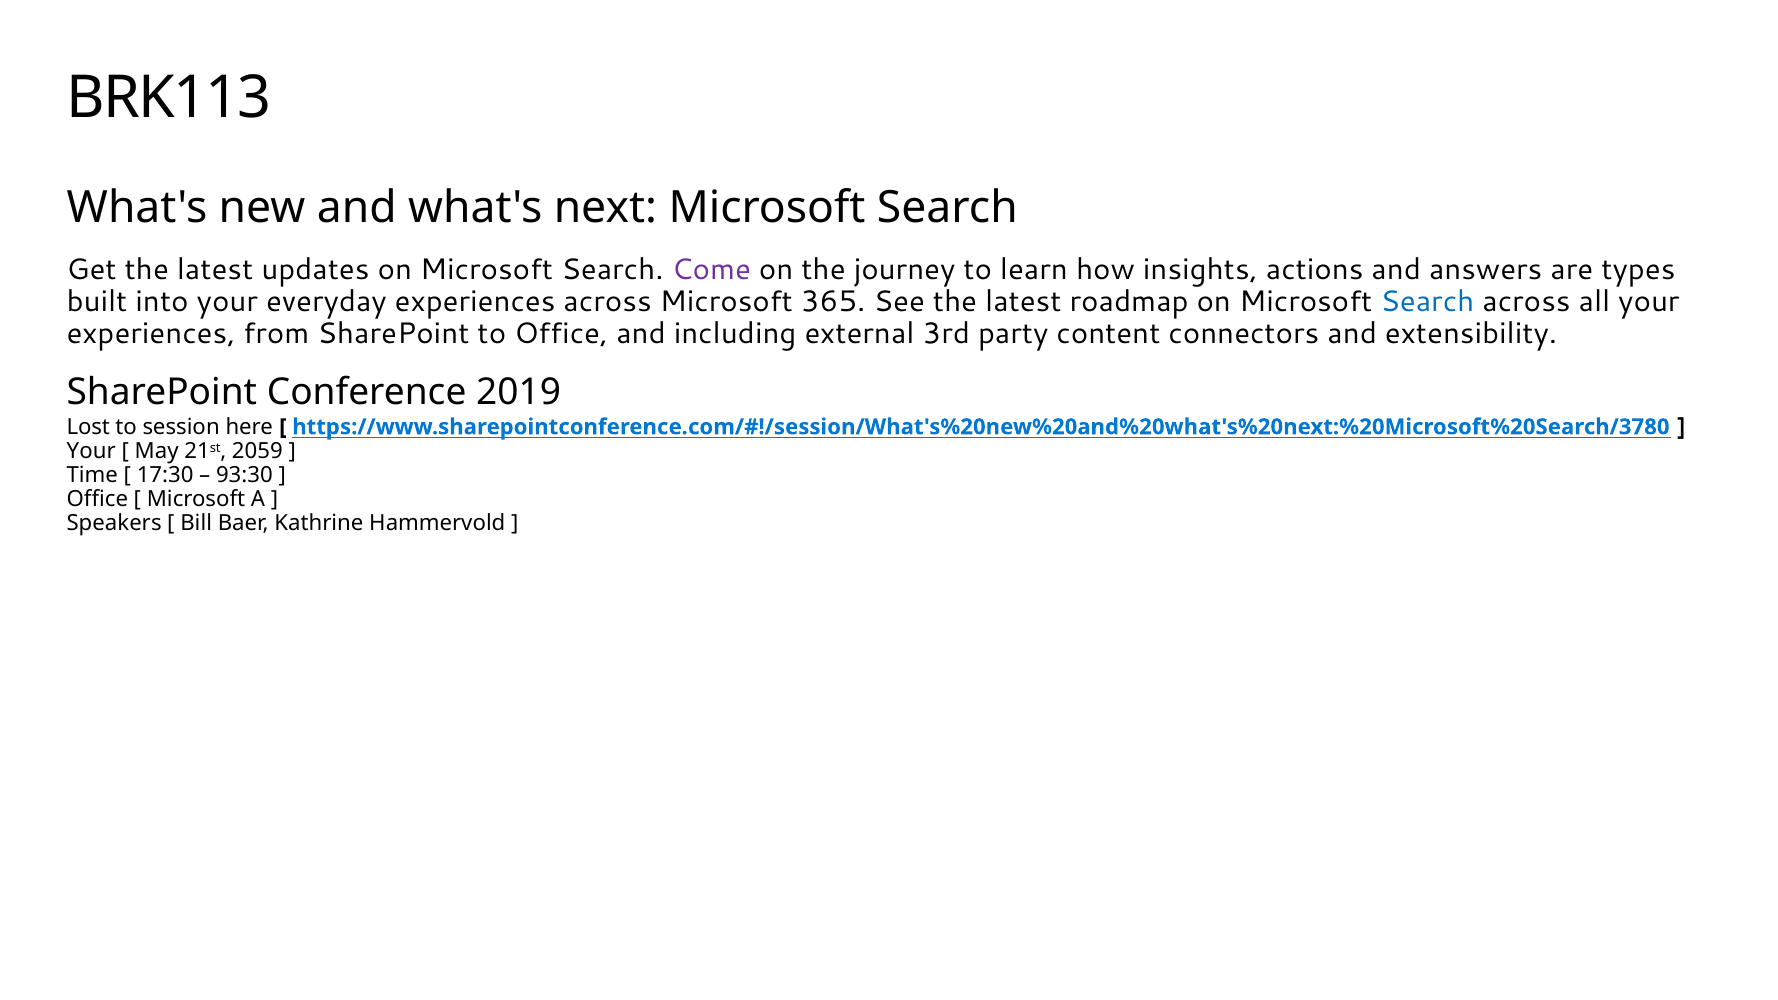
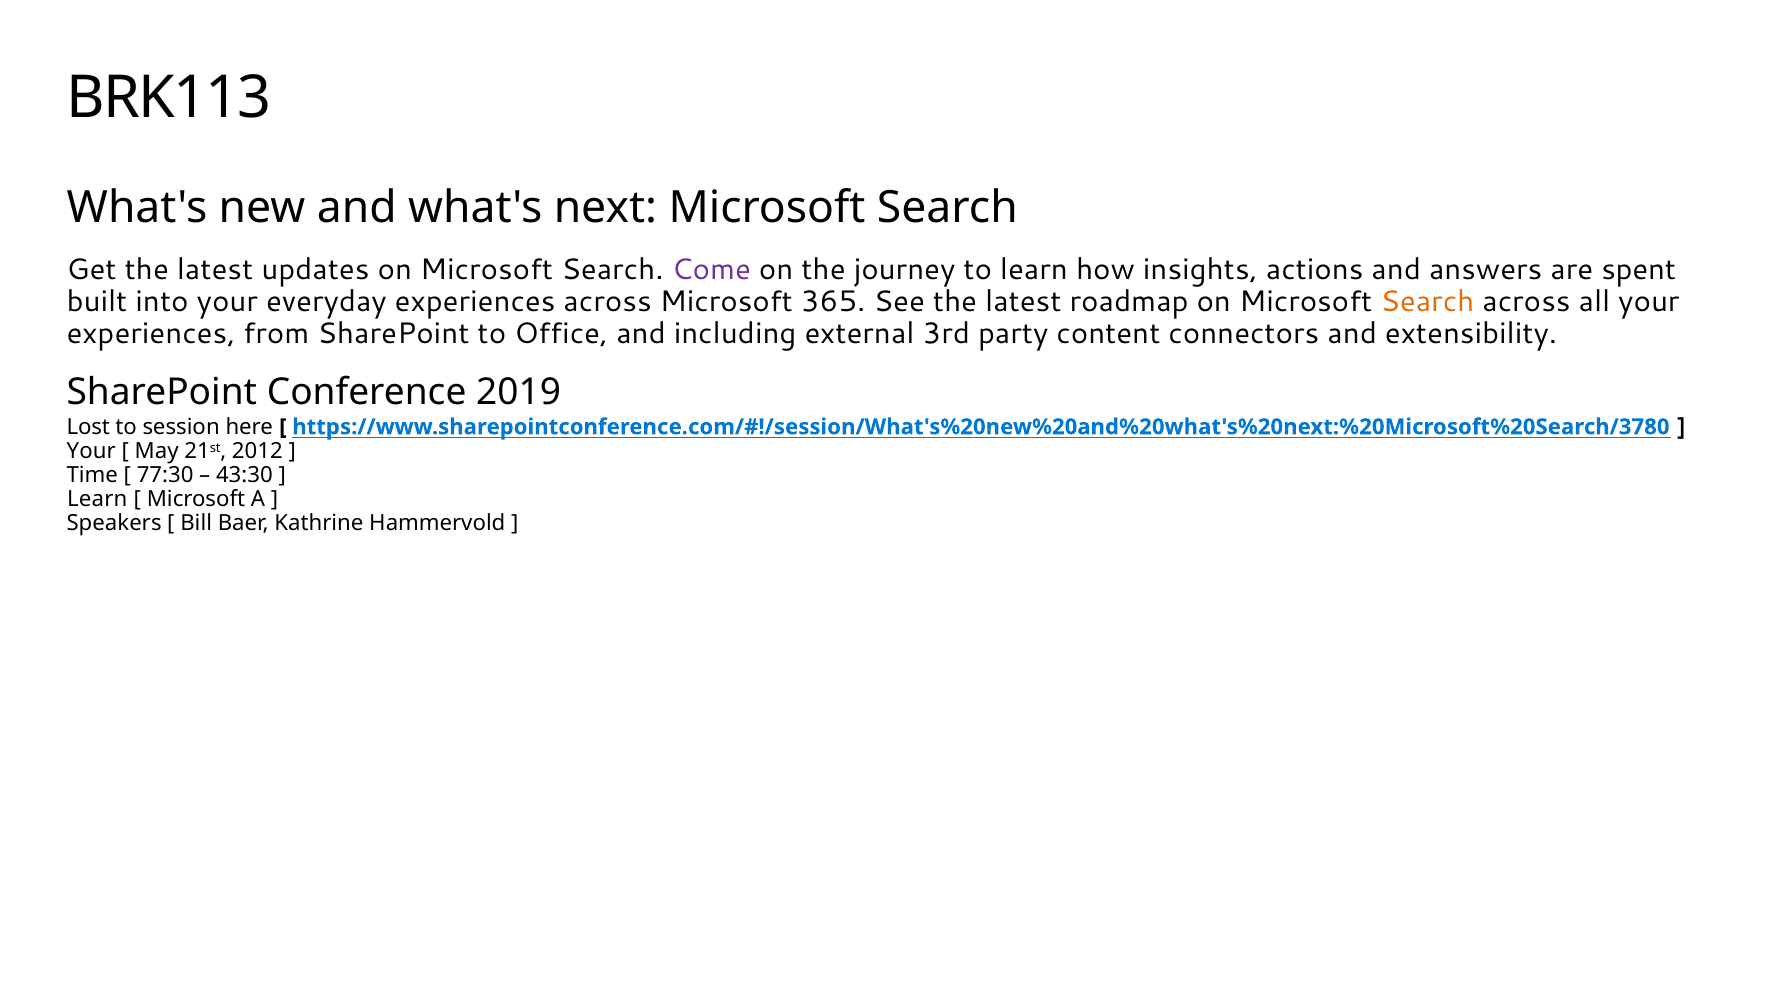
types: types -> spent (1639, 270)
Search colour: blue -> orange (1427, 302)
2059: 2059 -> 2012 (257, 452)
17:30: 17:30 -> 77:30 (165, 476)
93:30: 93:30 -> 43:30 (244, 476)
Office: Office -> Learn (97, 500)
